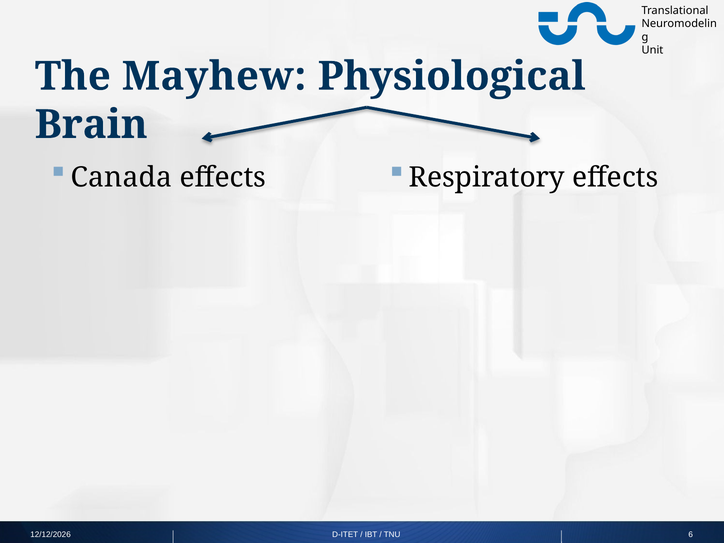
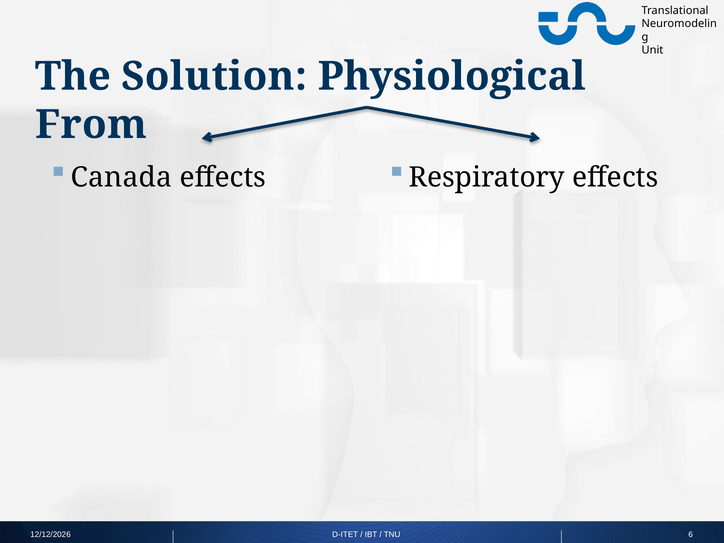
Mayhew: Mayhew -> Solution (214, 76)
Brain: Brain -> From (91, 125)
